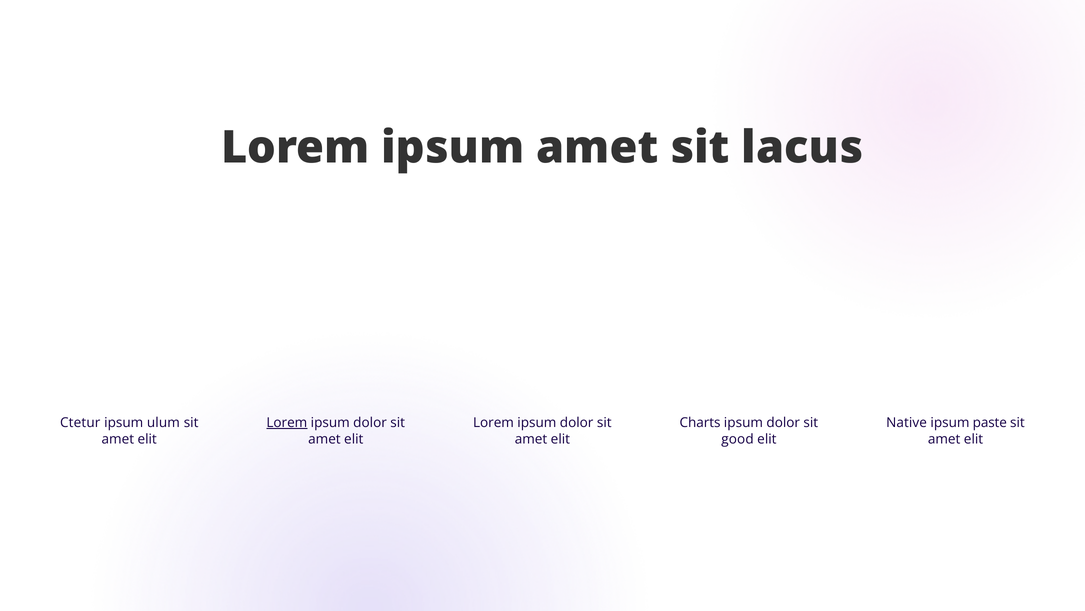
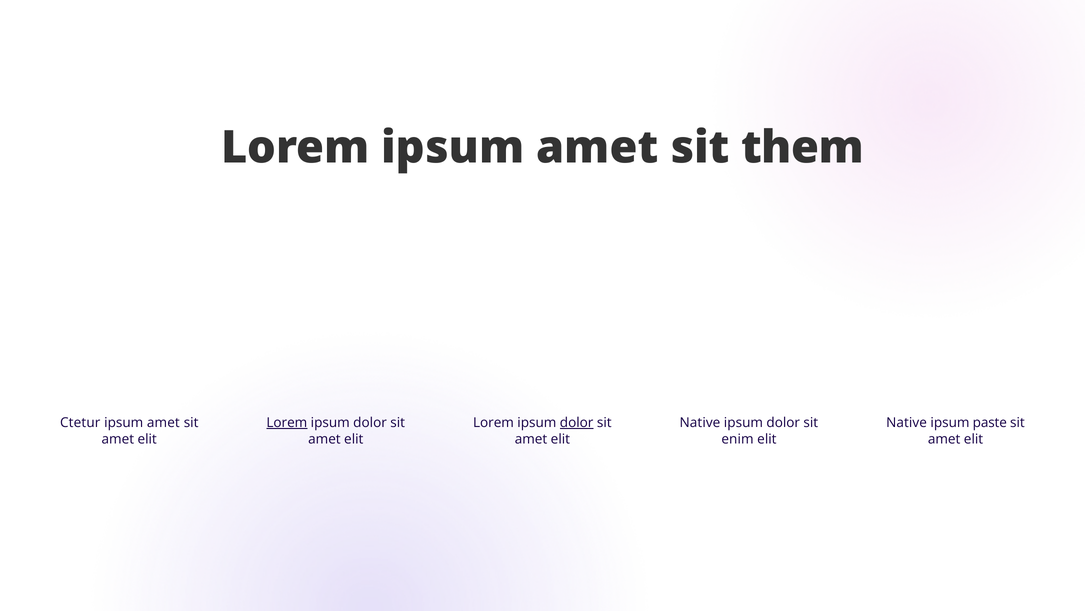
lacus: lacus -> them (803, 148)
ulum: ulum -> amet (163, 422)
dolor underline: none -> present (577, 422)
Charts: Charts -> Native (700, 422)
good: good -> enim (738, 439)
